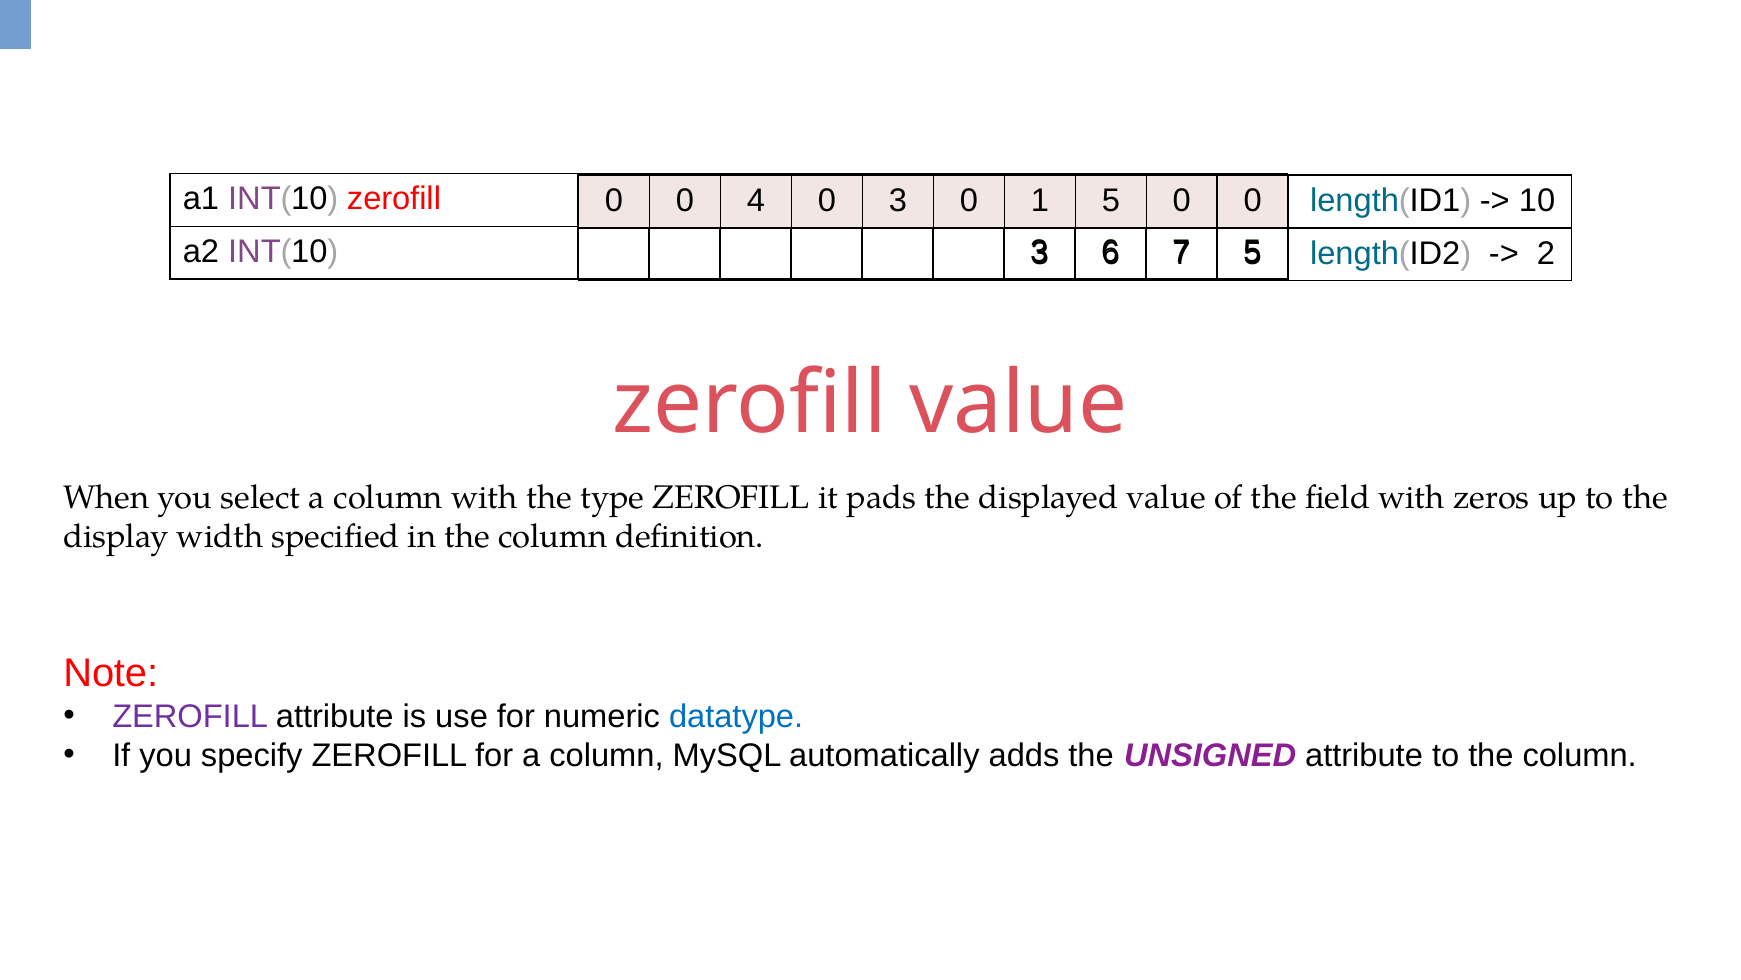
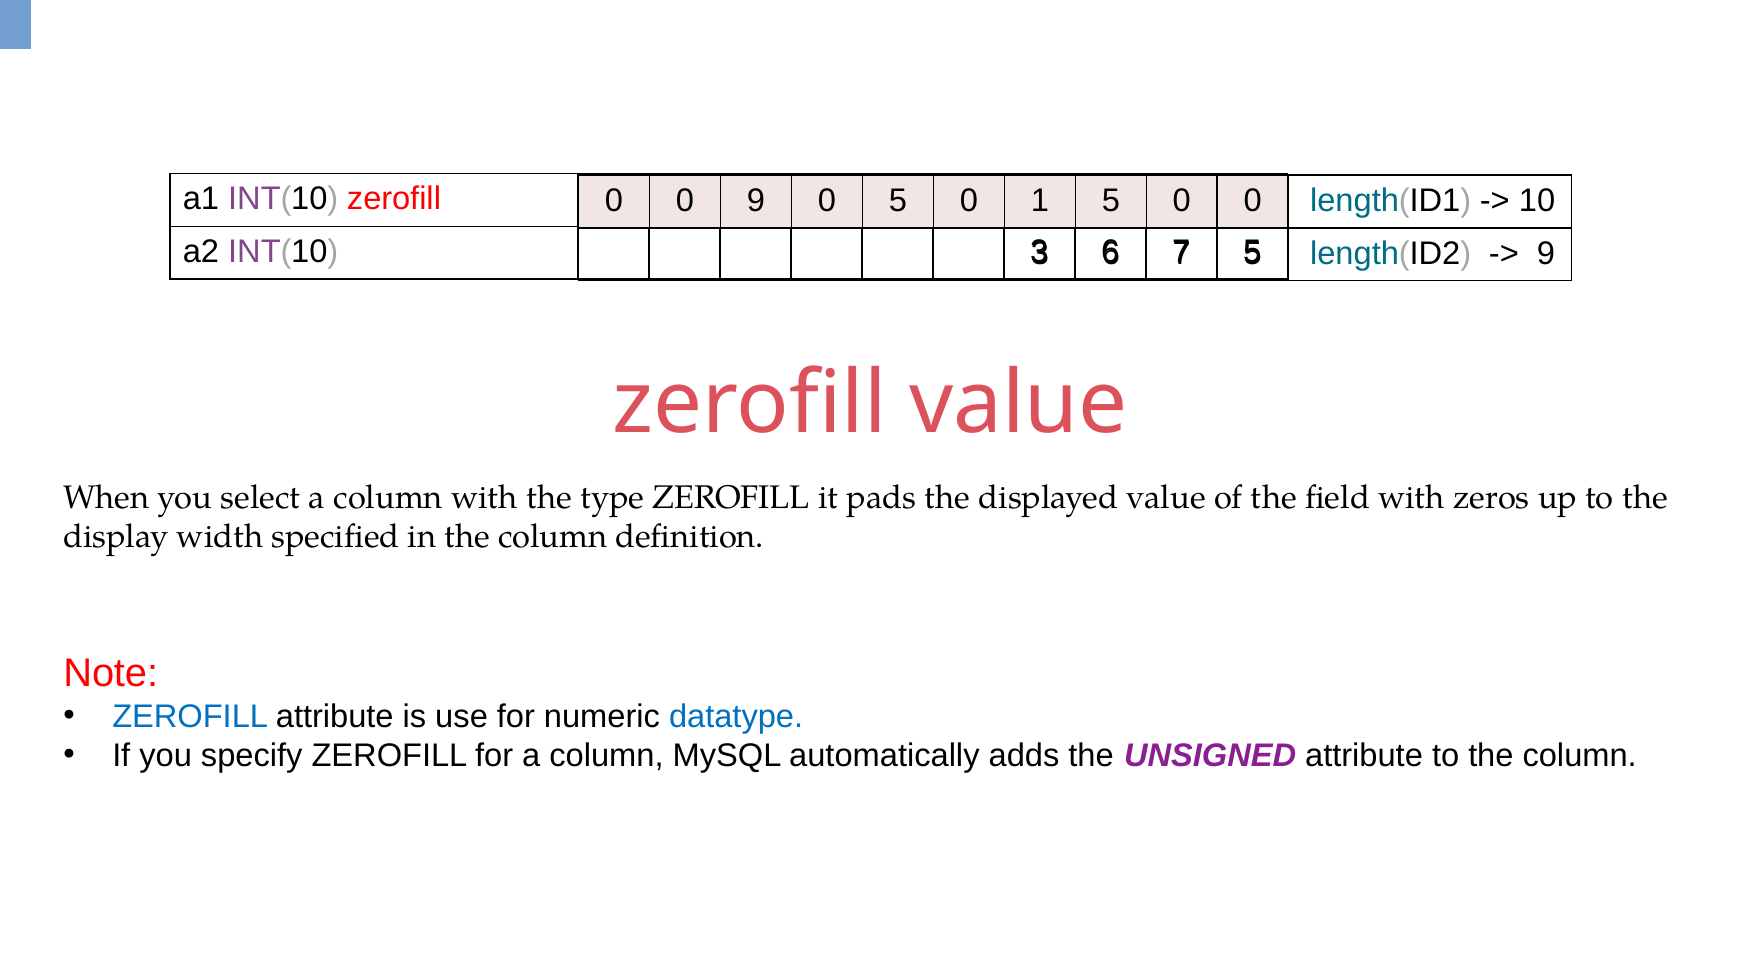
0 4: 4 -> 9 (756, 200)
0 3: 3 -> 5 (898, 200)
2: 2 -> 9 (1546, 253)
ZEROFILL colour: purple -> blue (190, 716)
